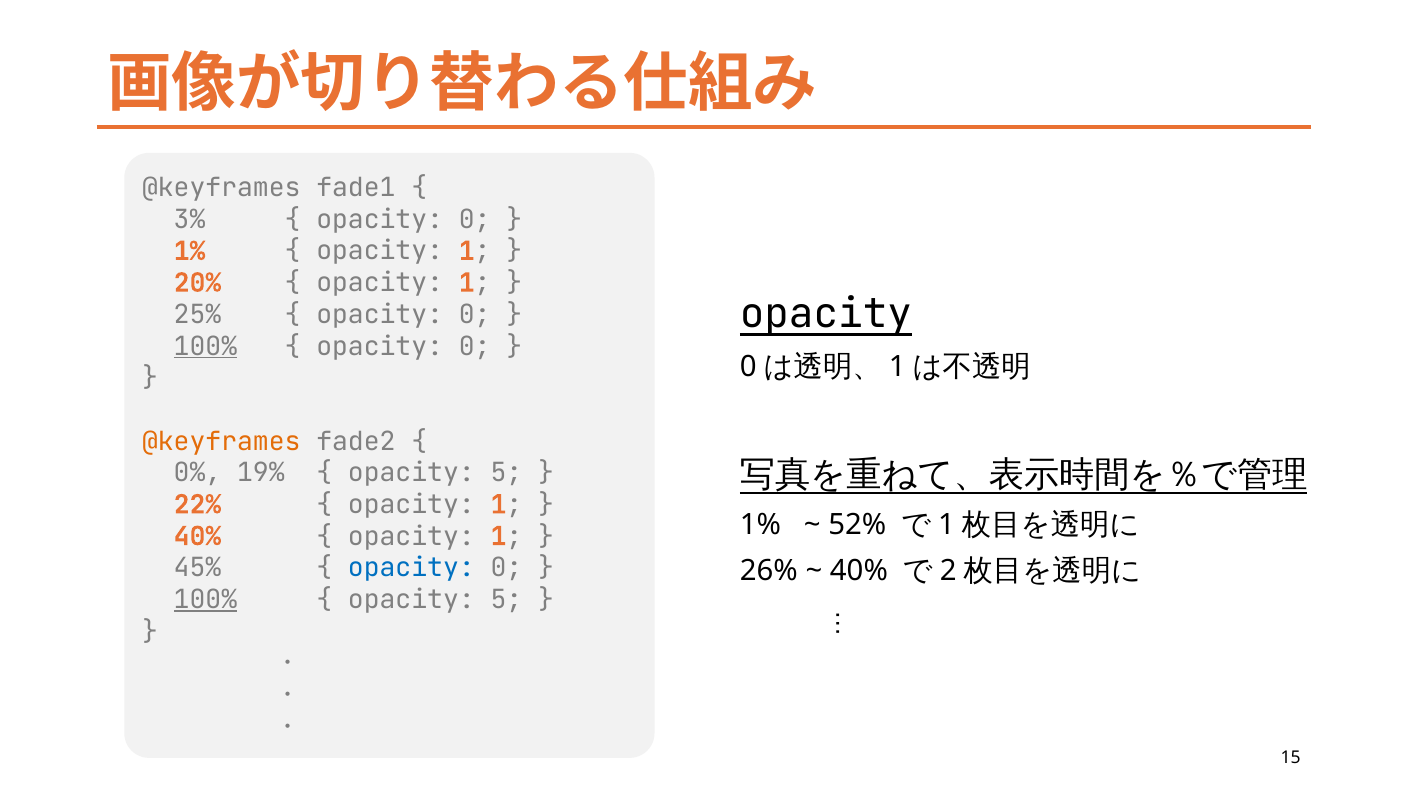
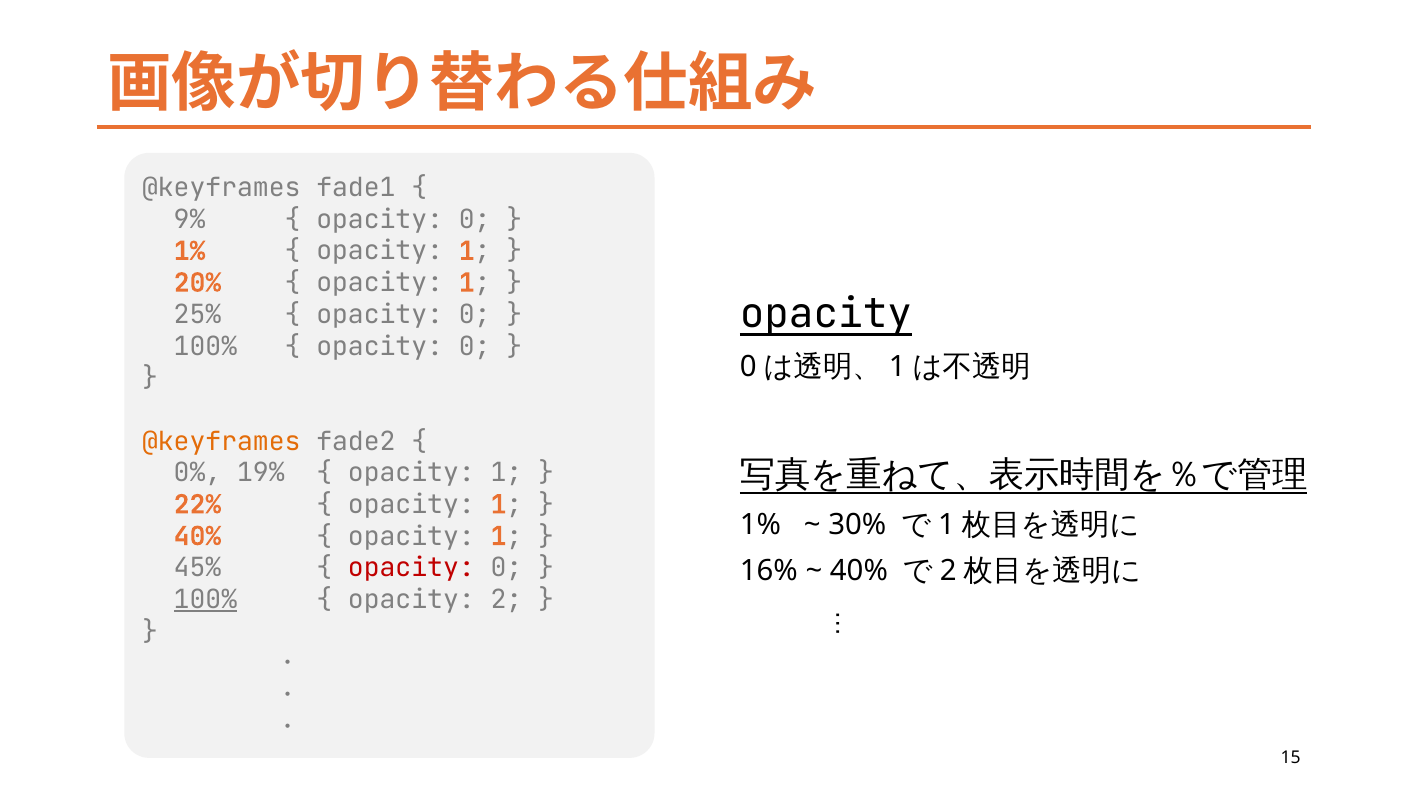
3%: 3% -> 9% (190, 220)
100% underline: present -> none (205, 346)
5: 5 -> 1 (506, 473)
52%: 52% -> 30% (857, 524)
opacity colour: blue -> red (411, 568)
26%: 26% -> 16% (769, 571)
5: 5 -> 2 (506, 600)
